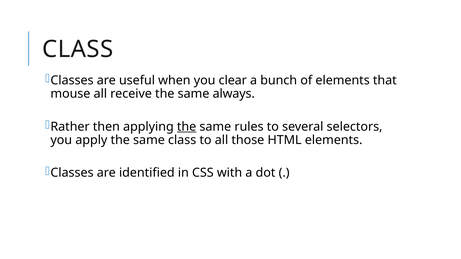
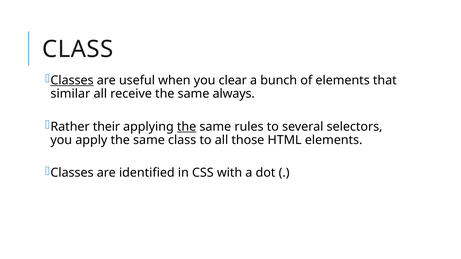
Classes underline: none -> present (72, 80)
mouse: mouse -> similar (70, 94)
then: then -> their (106, 127)
